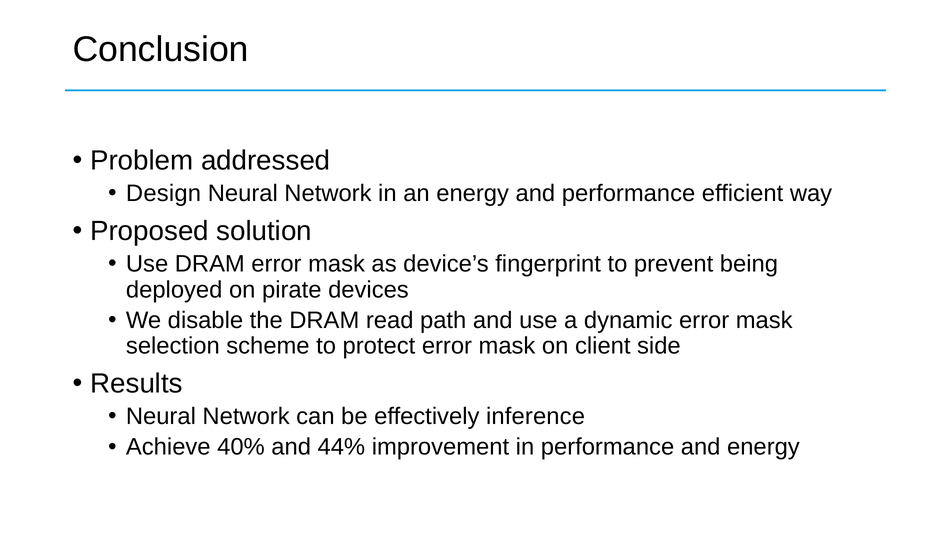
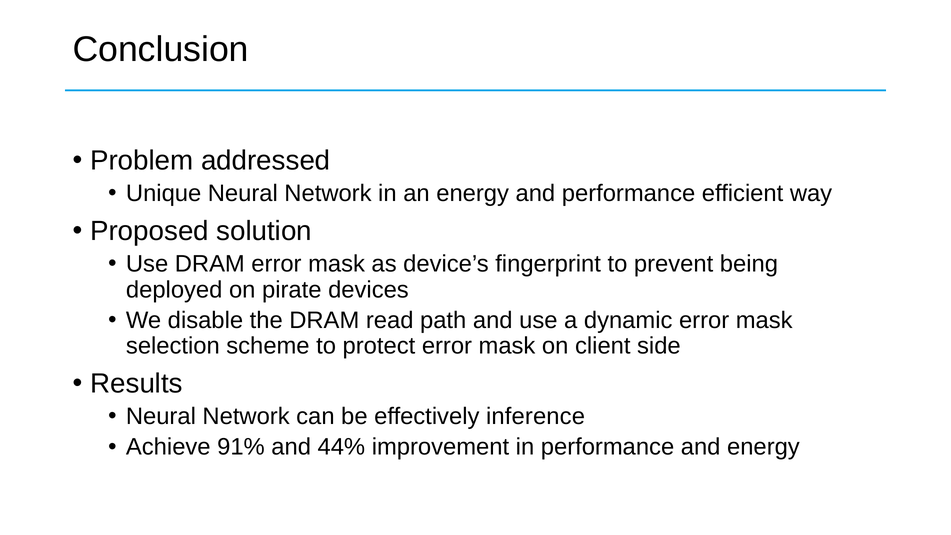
Design: Design -> Unique (164, 194)
40%: 40% -> 91% (241, 447)
